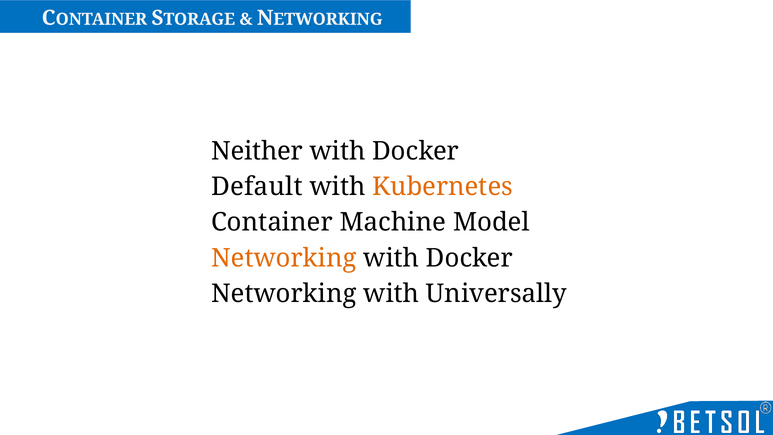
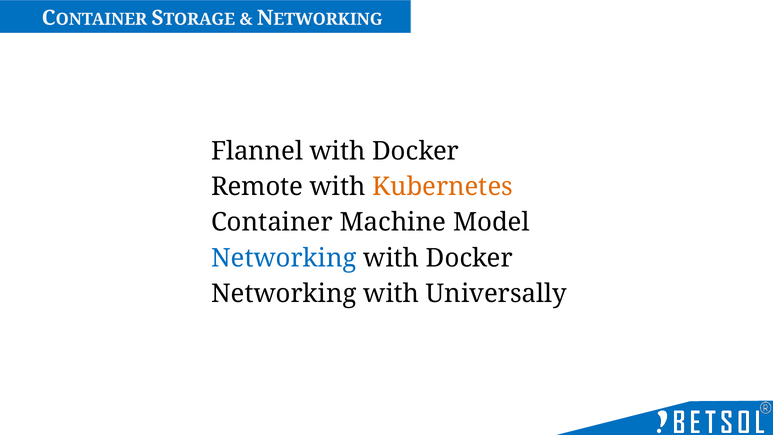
Neither: Neither -> Flannel (257, 151)
Default: Default -> Remote (257, 187)
Networking colour: orange -> blue (284, 258)
